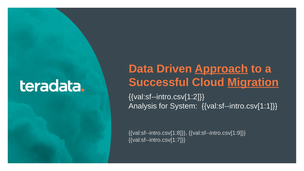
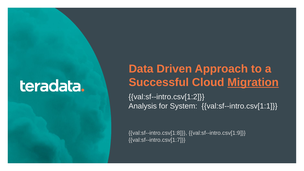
Approach underline: present -> none (221, 69)
